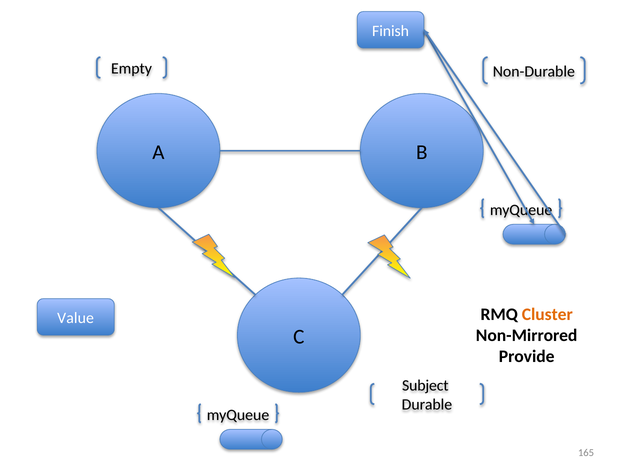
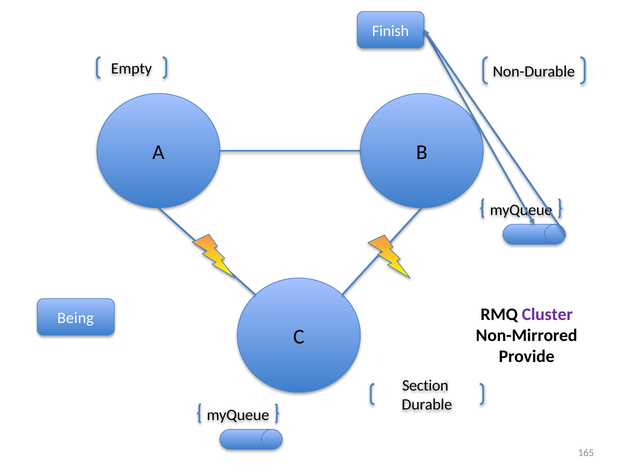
Cluster colour: orange -> purple (547, 314)
Value: Value -> Being (76, 318)
Subject: Subject -> Section (425, 386)
